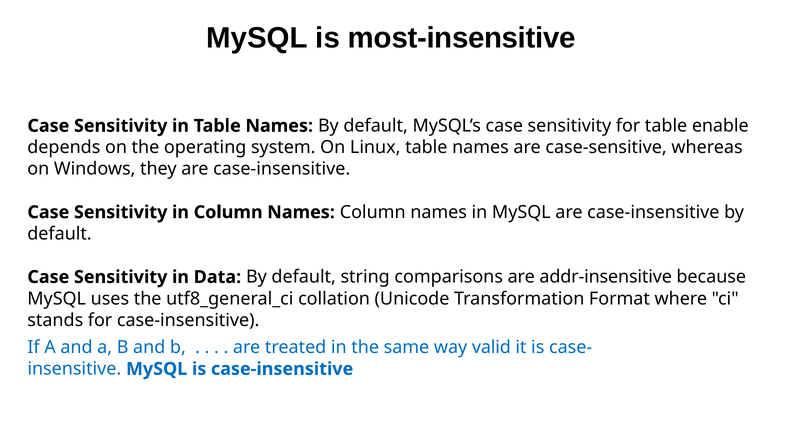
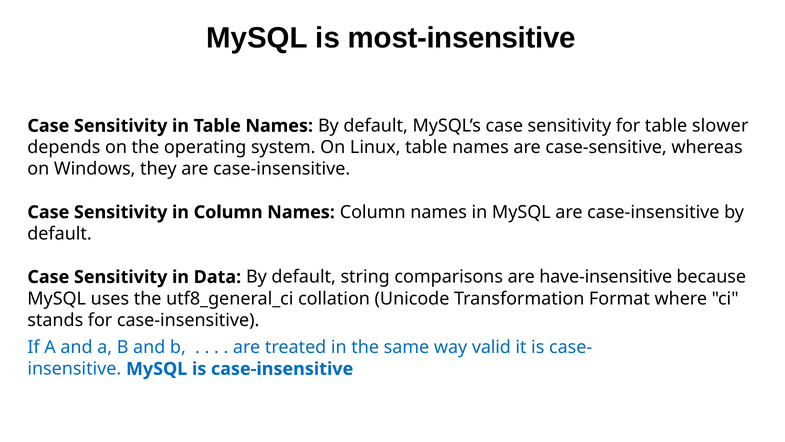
enable: enable -> slower (720, 126)
addr-insensitive: addr-insensitive -> have-insensitive (606, 277)
